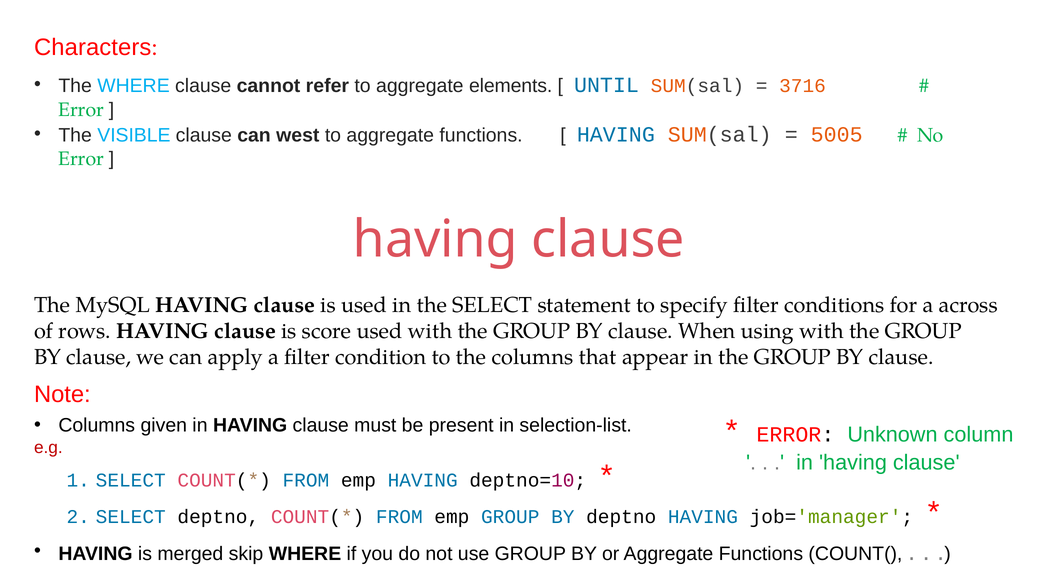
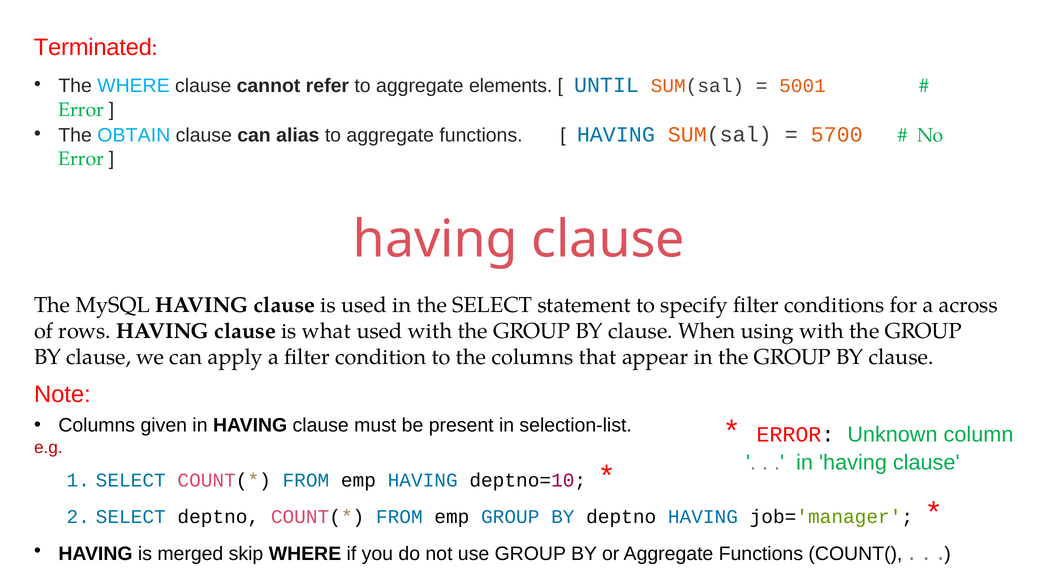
Characters: Characters -> Terminated (93, 48)
3716: 3716 -> 5001 (803, 86)
VISIBLE: VISIBLE -> OBTAIN (134, 135)
west: west -> alias (298, 135)
5005: 5005 -> 5700 (837, 134)
score: score -> what (326, 331)
